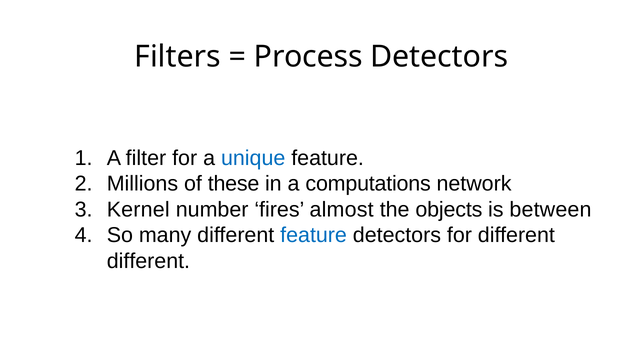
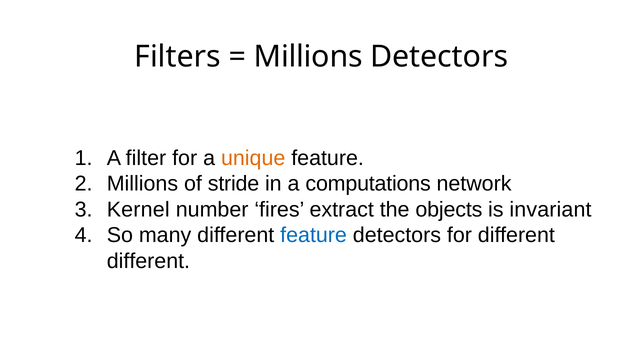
Process: Process -> Millions (308, 57)
unique colour: blue -> orange (253, 158)
these: these -> stride (234, 184)
almost: almost -> extract (342, 209)
between: between -> invariant (550, 209)
